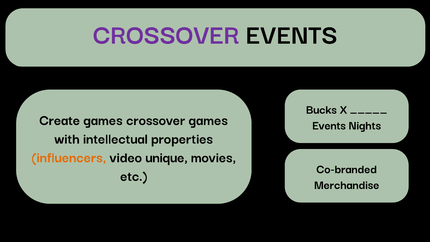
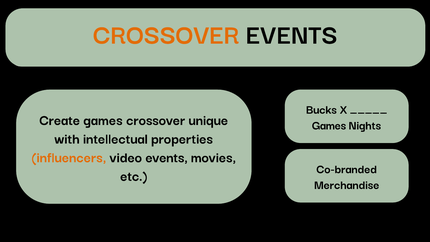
CROSSOVER colour: purple -> orange (166, 34)
crossover games: games -> unique (208, 120)
Events: Events -> Games (329, 125)
video unique: unique -> events (167, 157)
